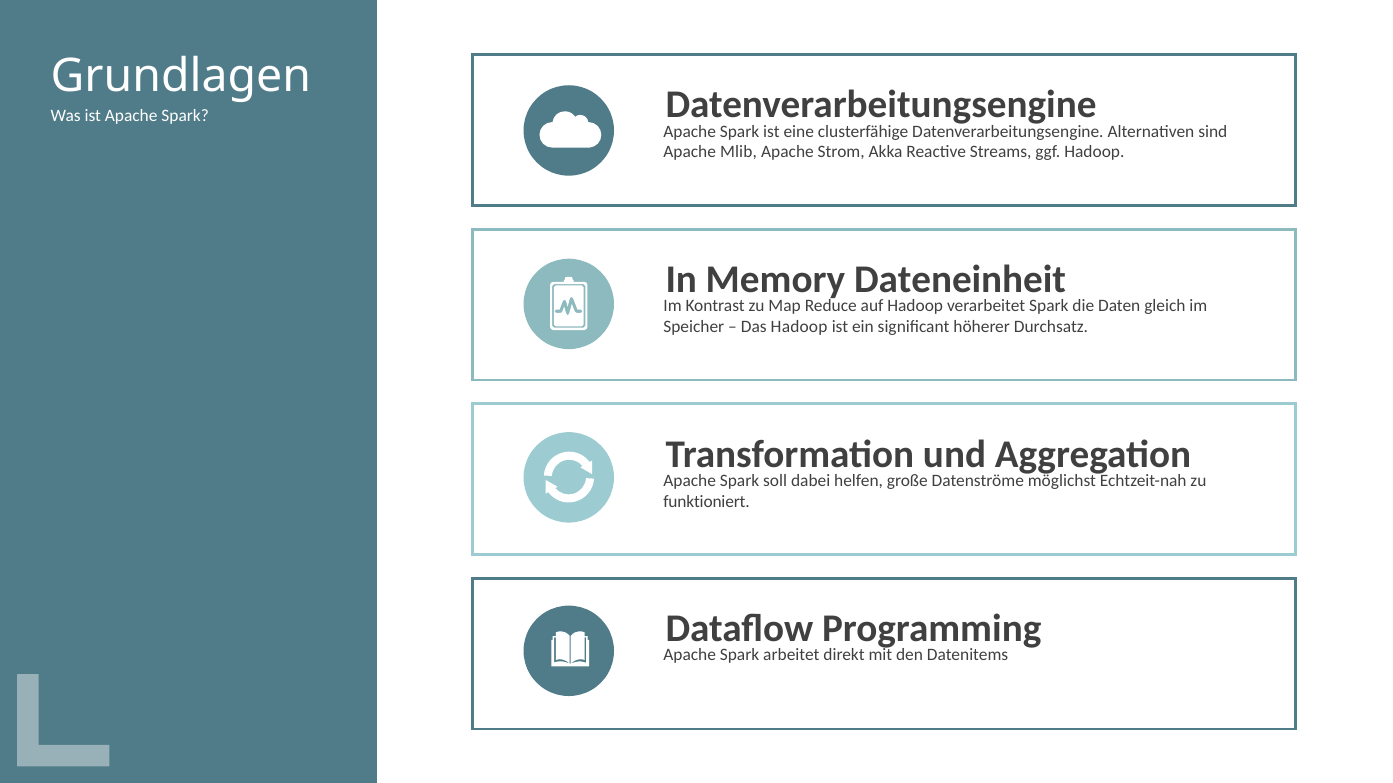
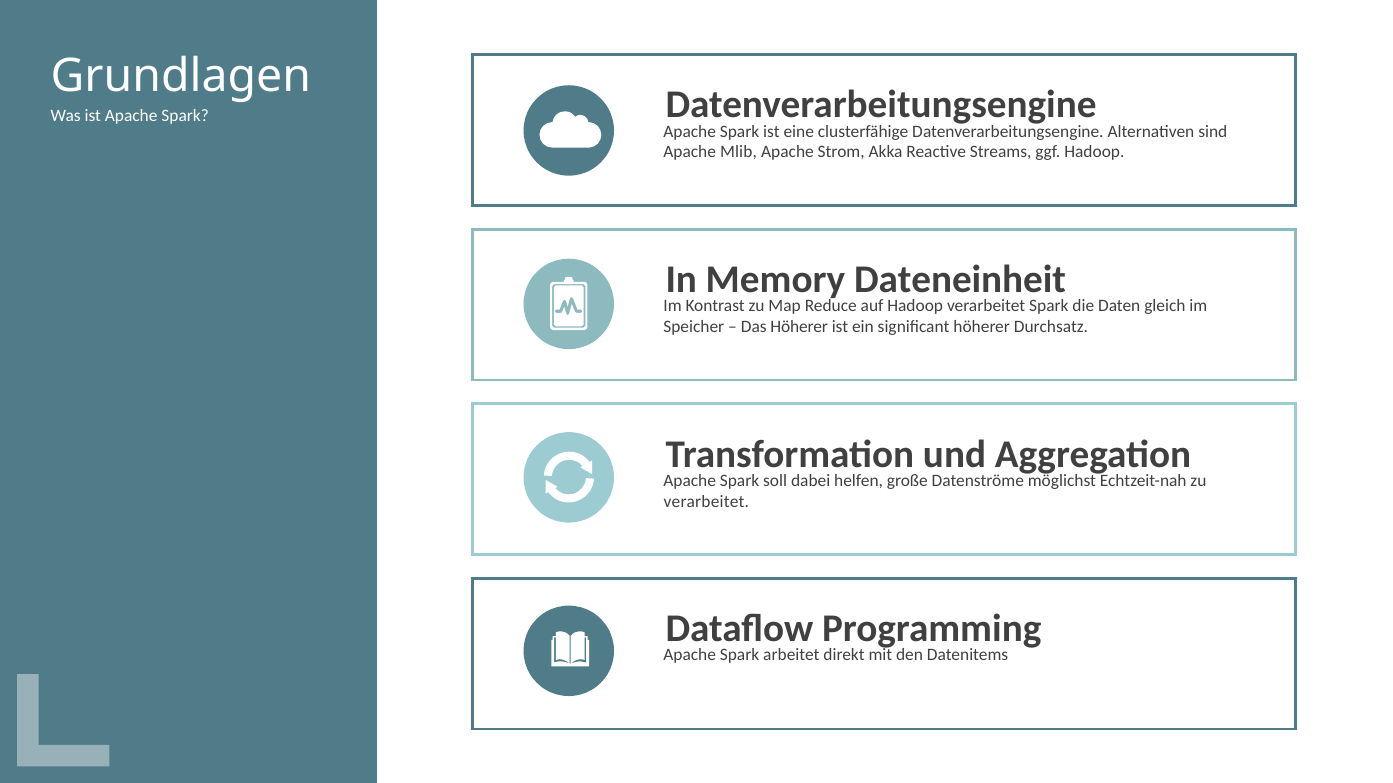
Das Hadoop: Hadoop -> Höherer (799, 327)
funktioniert: funktioniert -> verarbeitet (706, 502)
